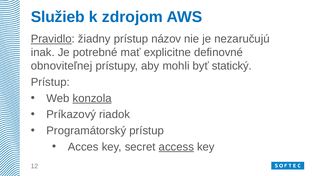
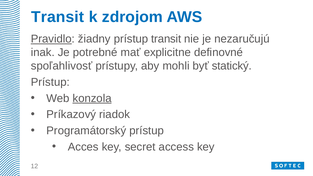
Služieb: Služieb -> Transit (58, 17)
prístup názov: názov -> transit (166, 39)
obnoviteľnej: obnoviteľnej -> spoľahlivosť (62, 66)
access underline: present -> none (176, 147)
